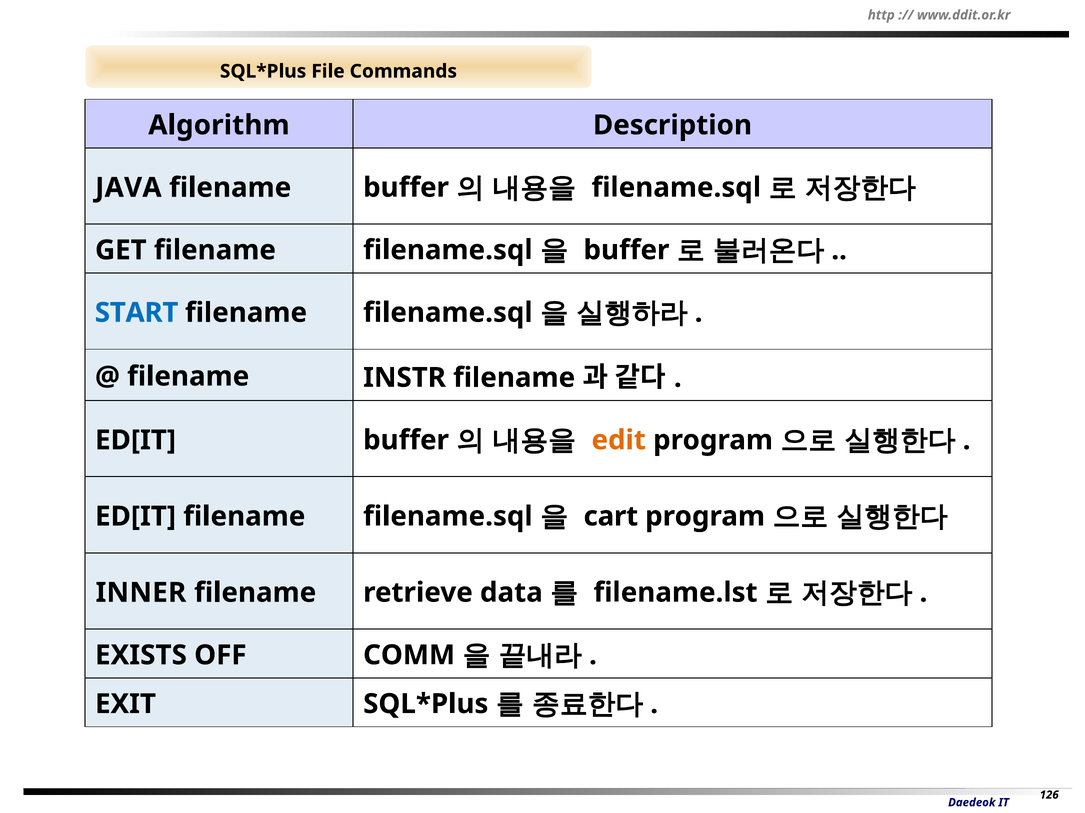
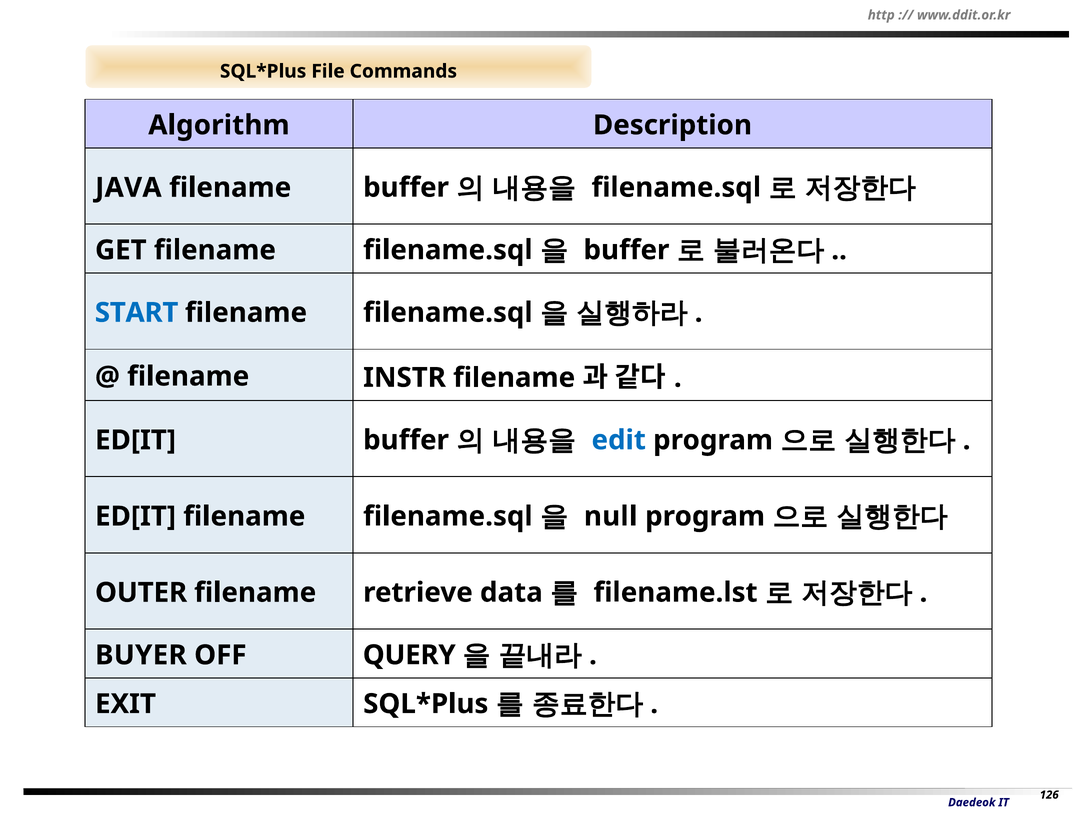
edit colour: orange -> blue (619, 441)
cart: cart -> null (611, 517)
INNER: INNER -> OUTER (141, 593)
EXISTS: EXISTS -> BUYER (141, 656)
COMM: COMM -> QUERY (409, 656)
